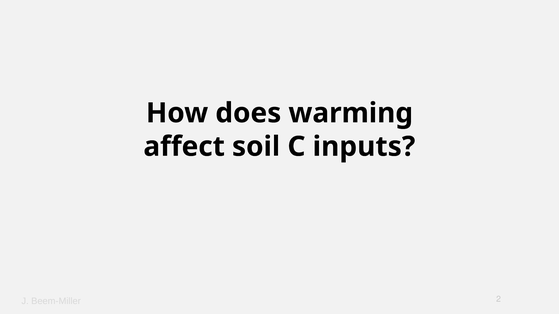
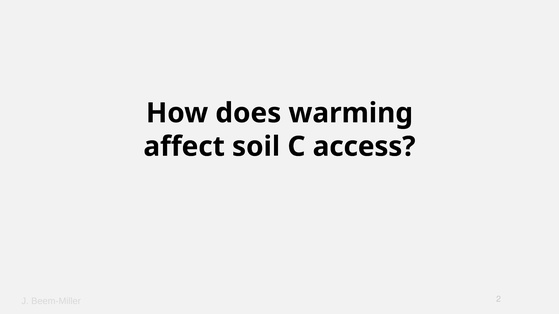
inputs: inputs -> access (364, 147)
